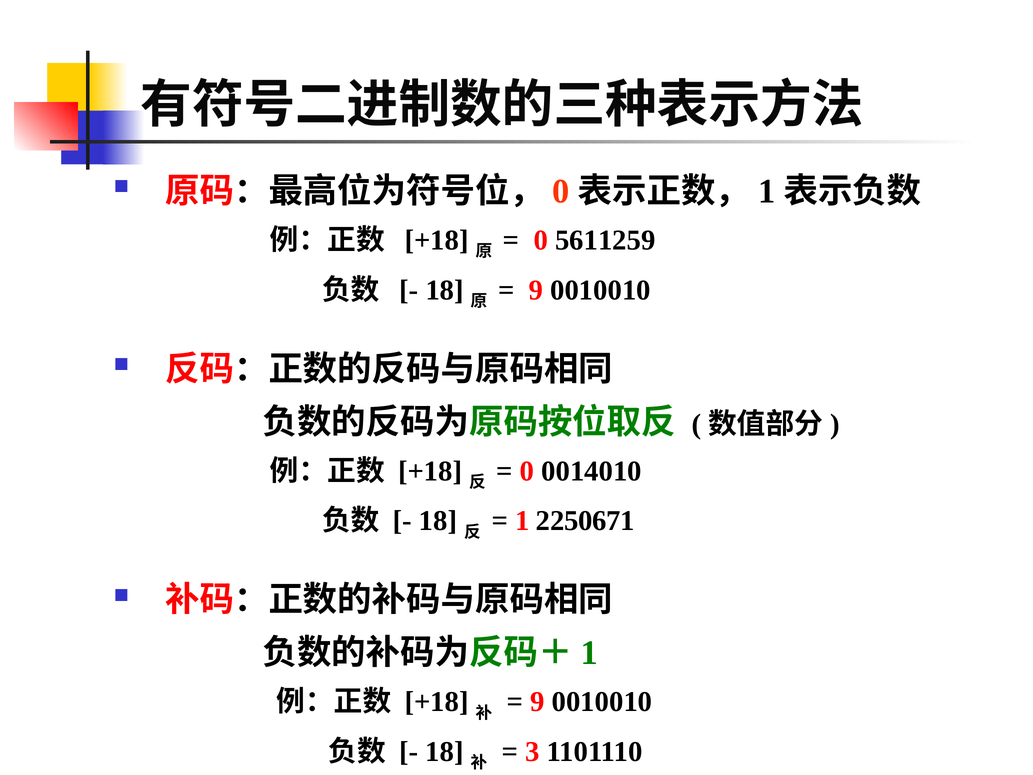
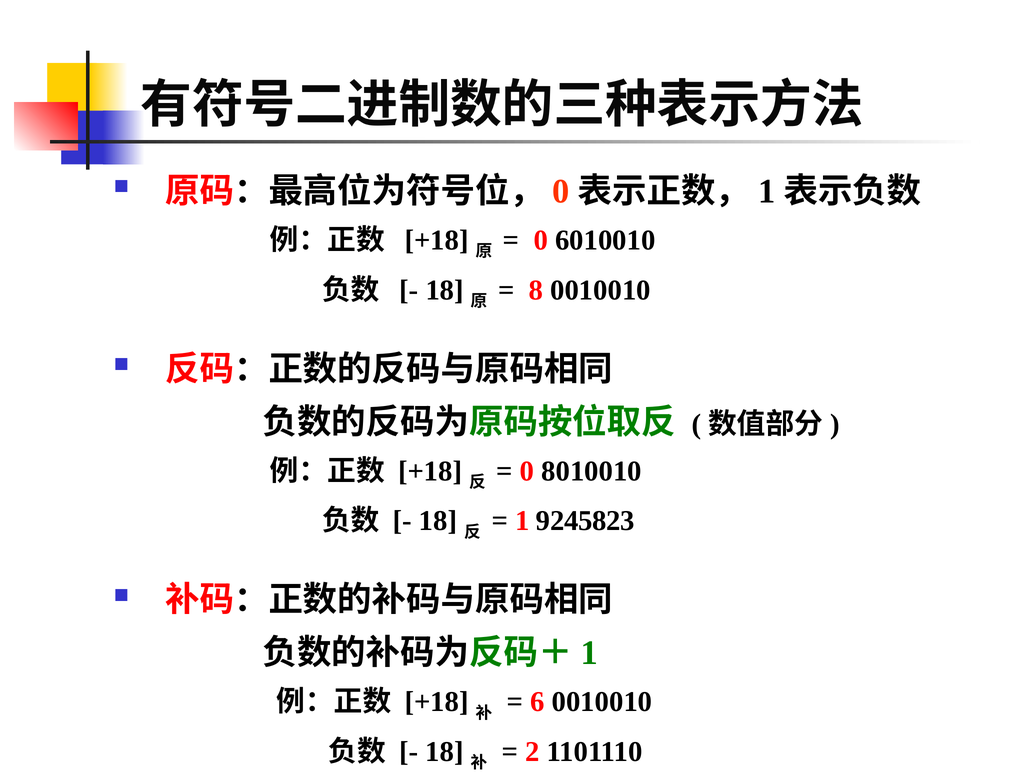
5611259: 5611259 -> 6010010 (605, 240)
9: 9 -> 8 (536, 290)
0014010: 0014010 -> 8010010 (592, 471)
2250671: 2250671 -> 9245823 (585, 521)
9: 9 -> 6 (537, 702)
3: 3 -> 2 (532, 751)
